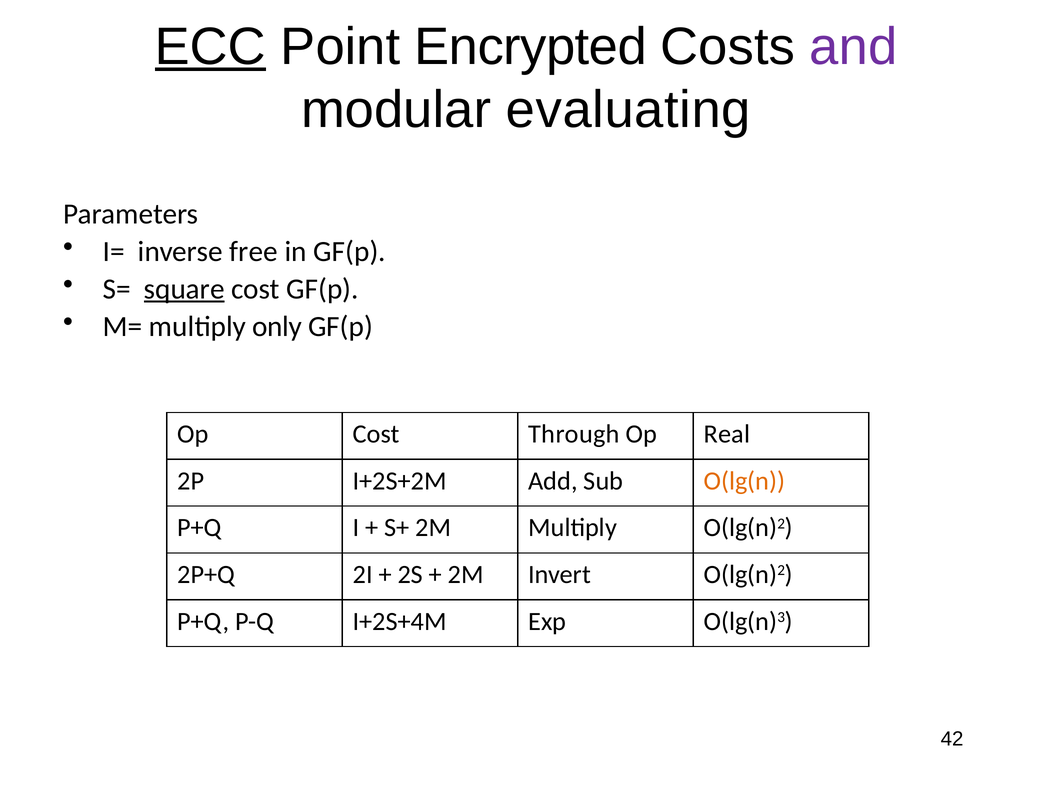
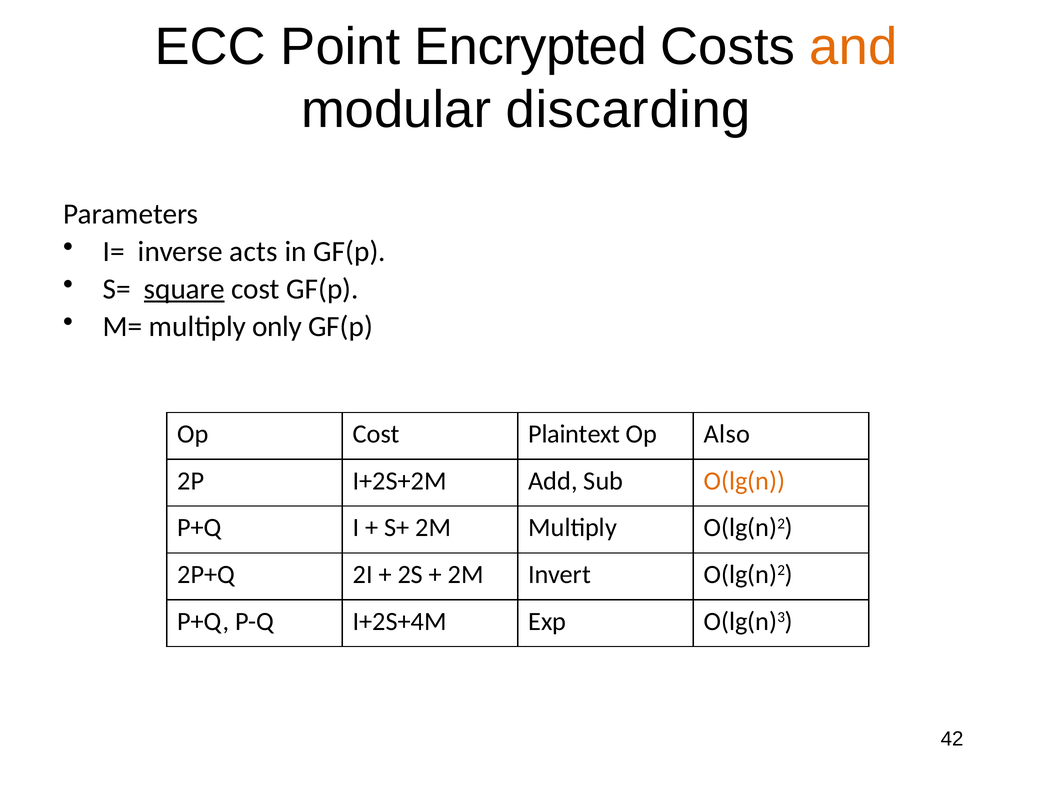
ECC underline: present -> none (210, 47)
and colour: purple -> orange (853, 47)
evaluating: evaluating -> discarding (628, 110)
free: free -> acts (254, 251)
Through: Through -> Plaintext (574, 434)
Real: Real -> Also (727, 434)
